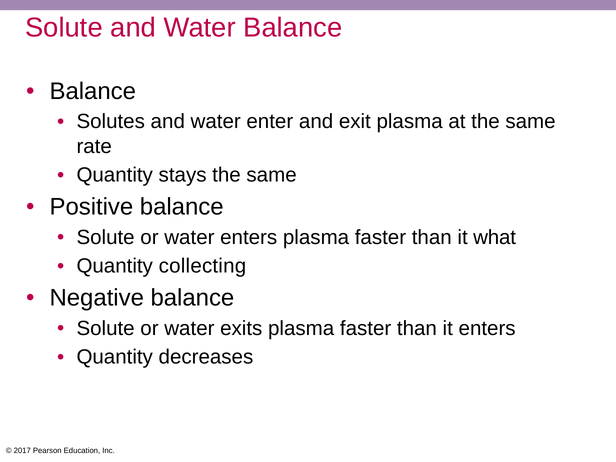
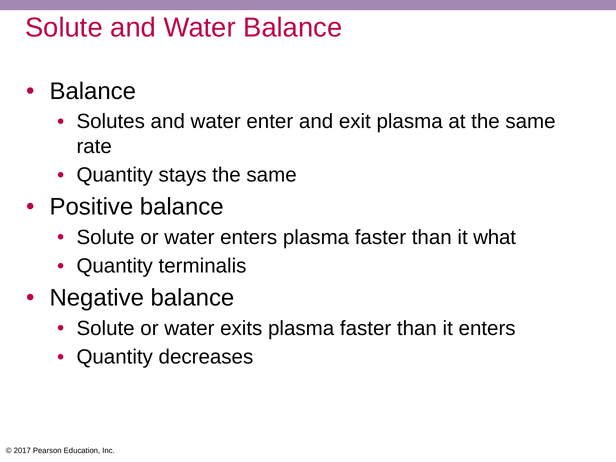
collecting: collecting -> terminalis (203, 266)
